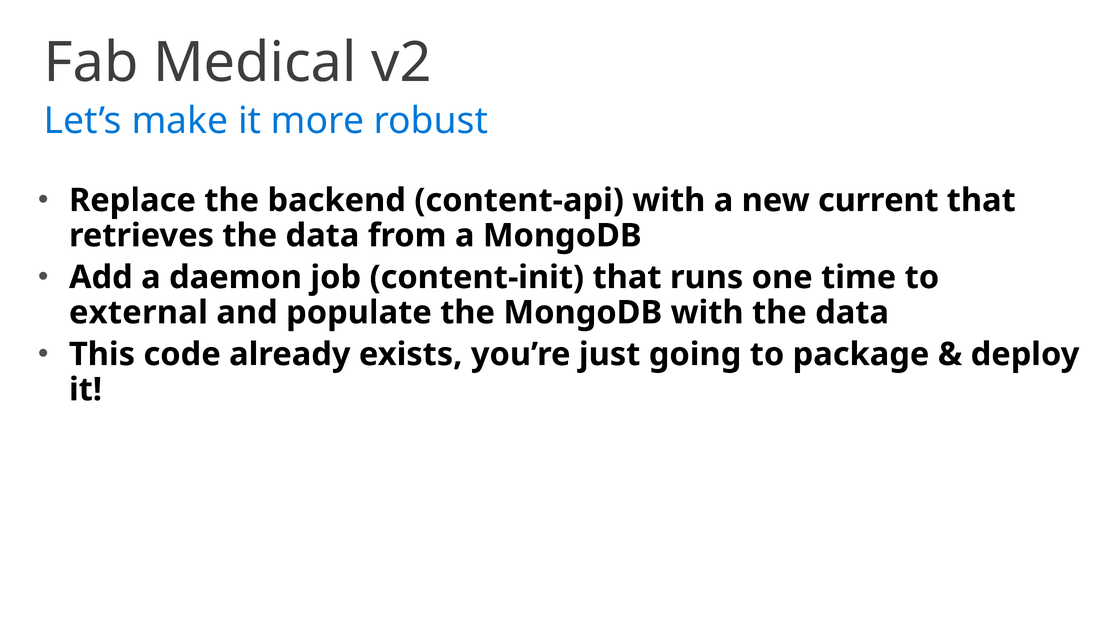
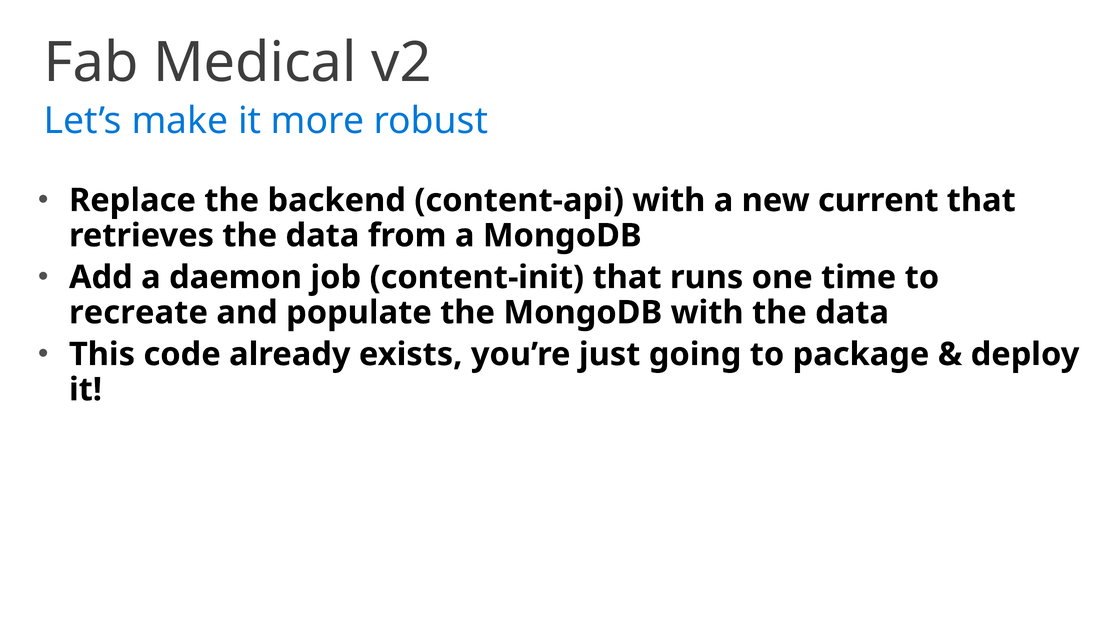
external: external -> recreate (138, 313)
